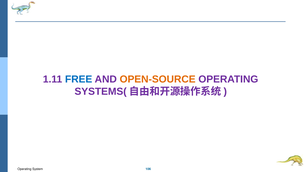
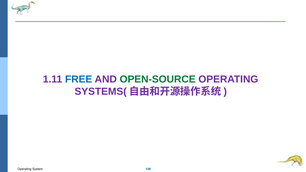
OPEN-SOURCE colour: orange -> green (158, 79)
